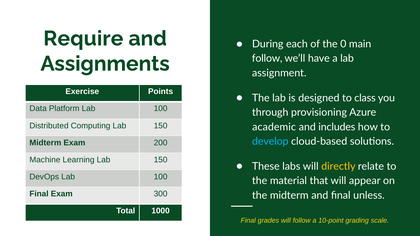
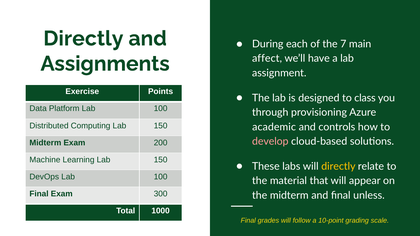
Require: Require -> Directly (83, 39)
0: 0 -> 7 (343, 44)
follow: follow -> affect (267, 59)
includes: includes -> controls (337, 127)
develop colour: light blue -> pink (270, 142)
